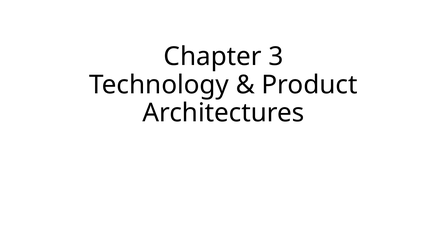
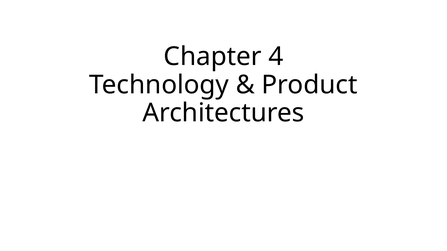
3: 3 -> 4 (276, 57)
